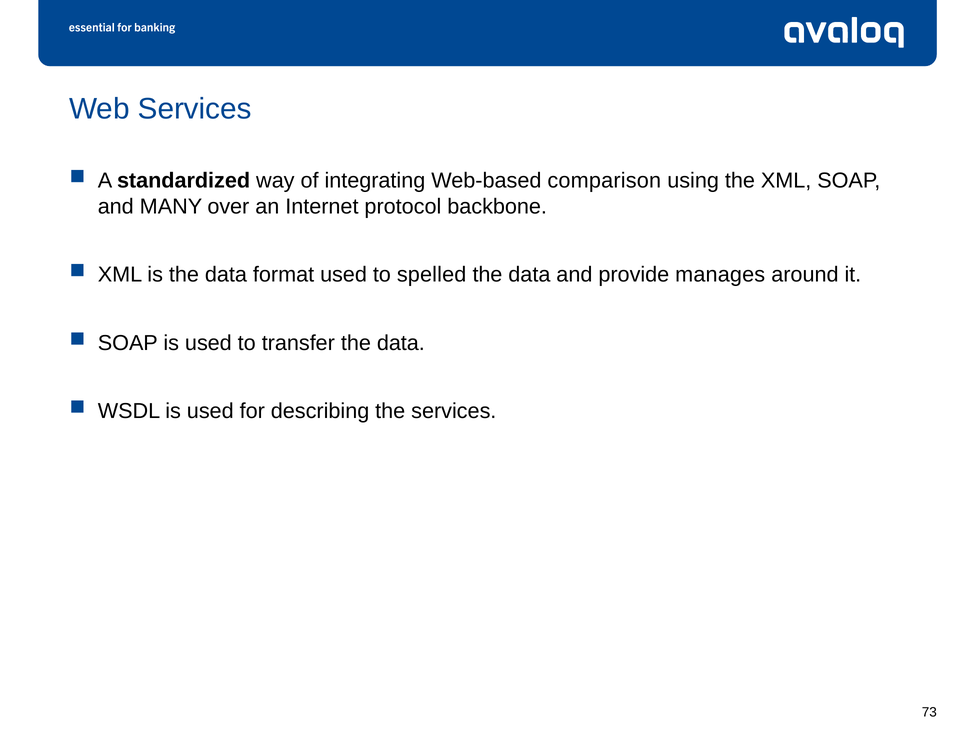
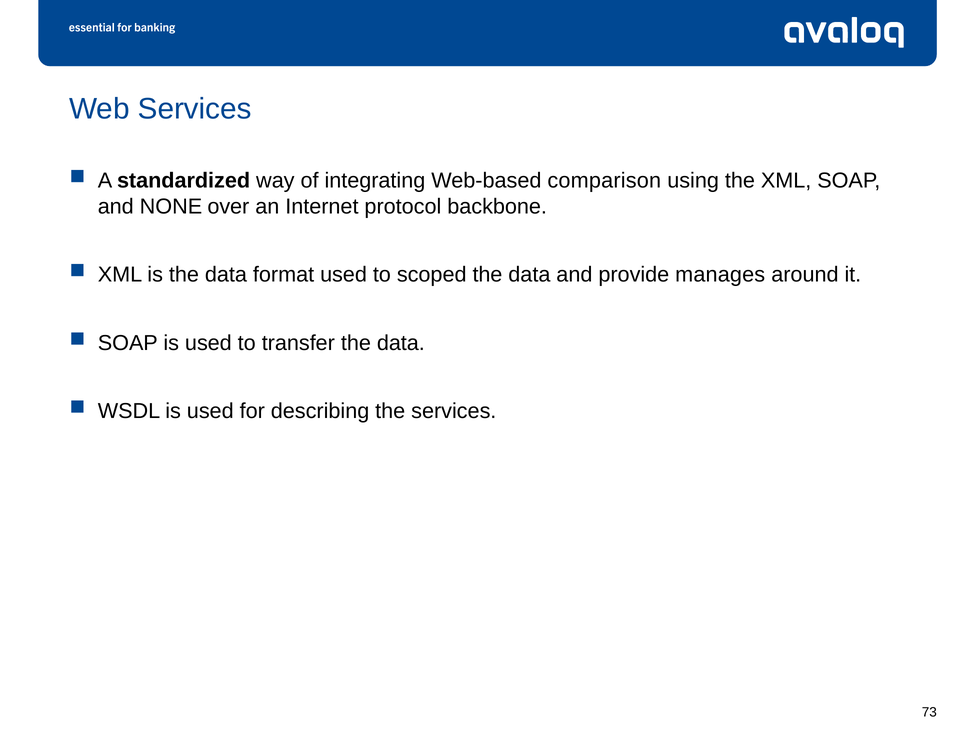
MANY: MANY -> NONE (171, 207)
spelled: spelled -> scoped (432, 275)
